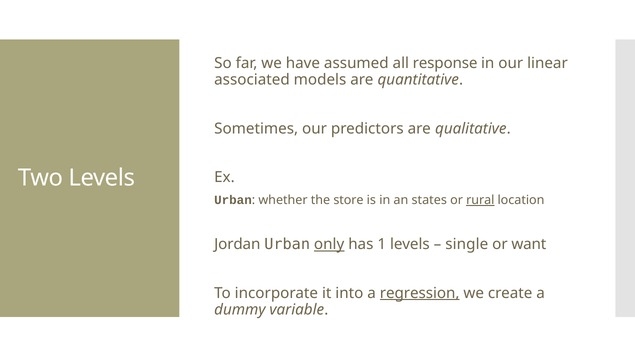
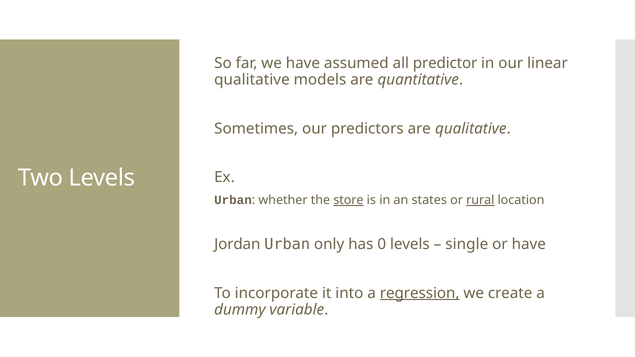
response: response -> predictor (445, 63)
associated: associated -> qualitative (252, 80)
store underline: none -> present (348, 200)
only underline: present -> none (329, 245)
1: 1 -> 0 (382, 245)
or want: want -> have (529, 245)
